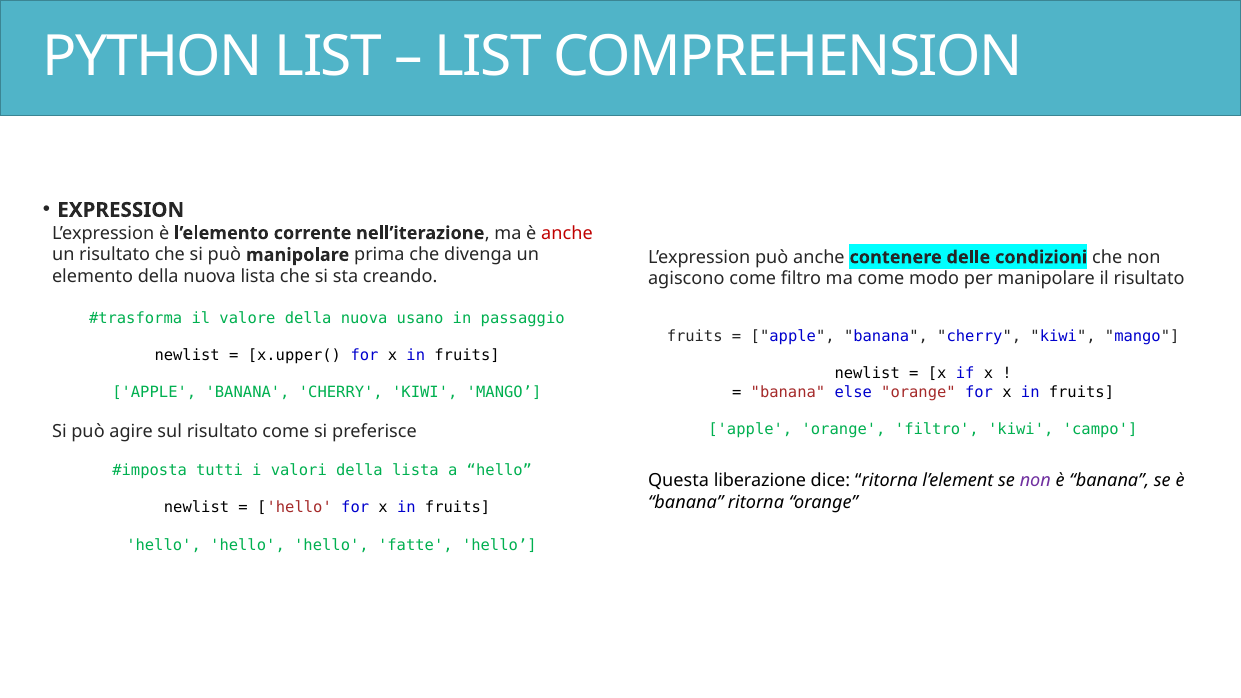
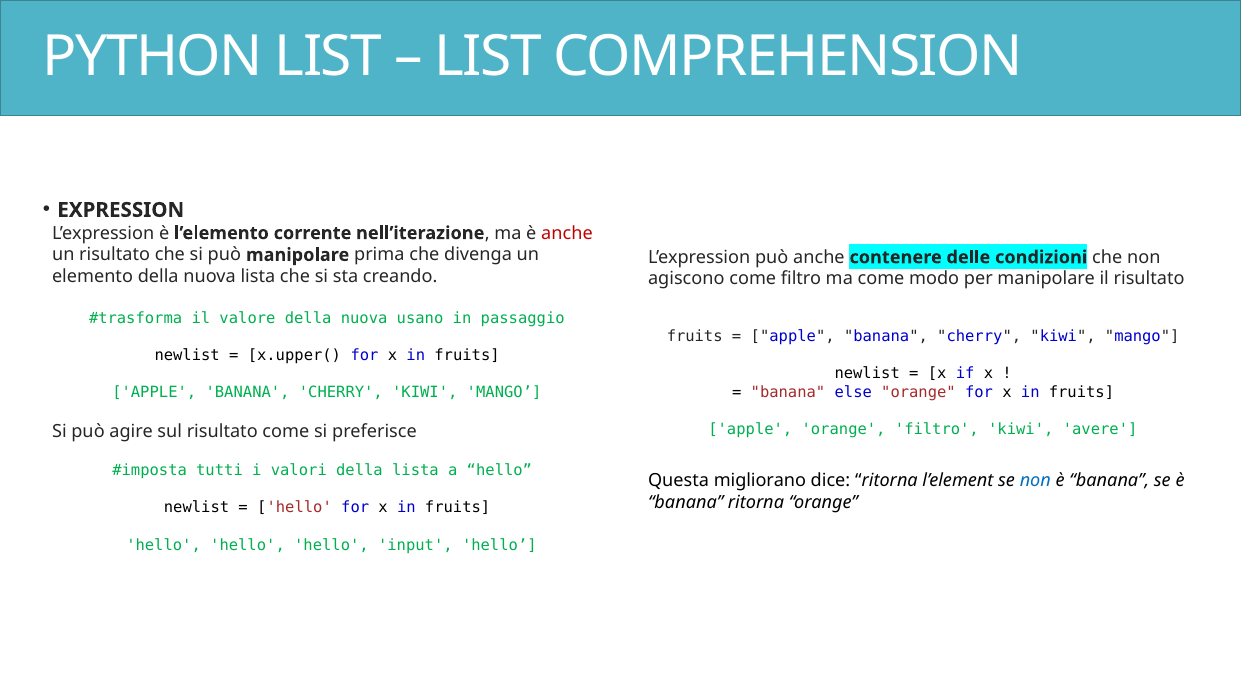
campo: campo -> avere (1100, 429)
liberazione: liberazione -> migliorano (760, 481)
non colour: purple -> blue (1035, 481)
fatte: fatte -> input (415, 545)
